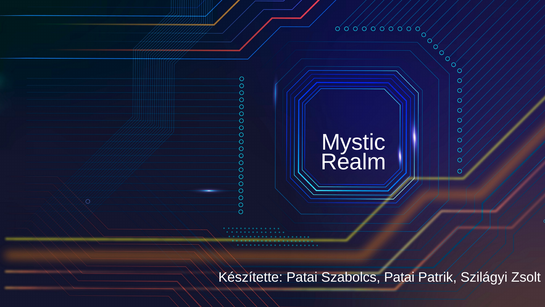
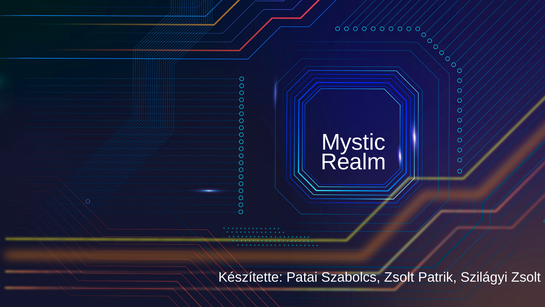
Szabolcs Patai: Patai -> Zsolt (399, 277)
